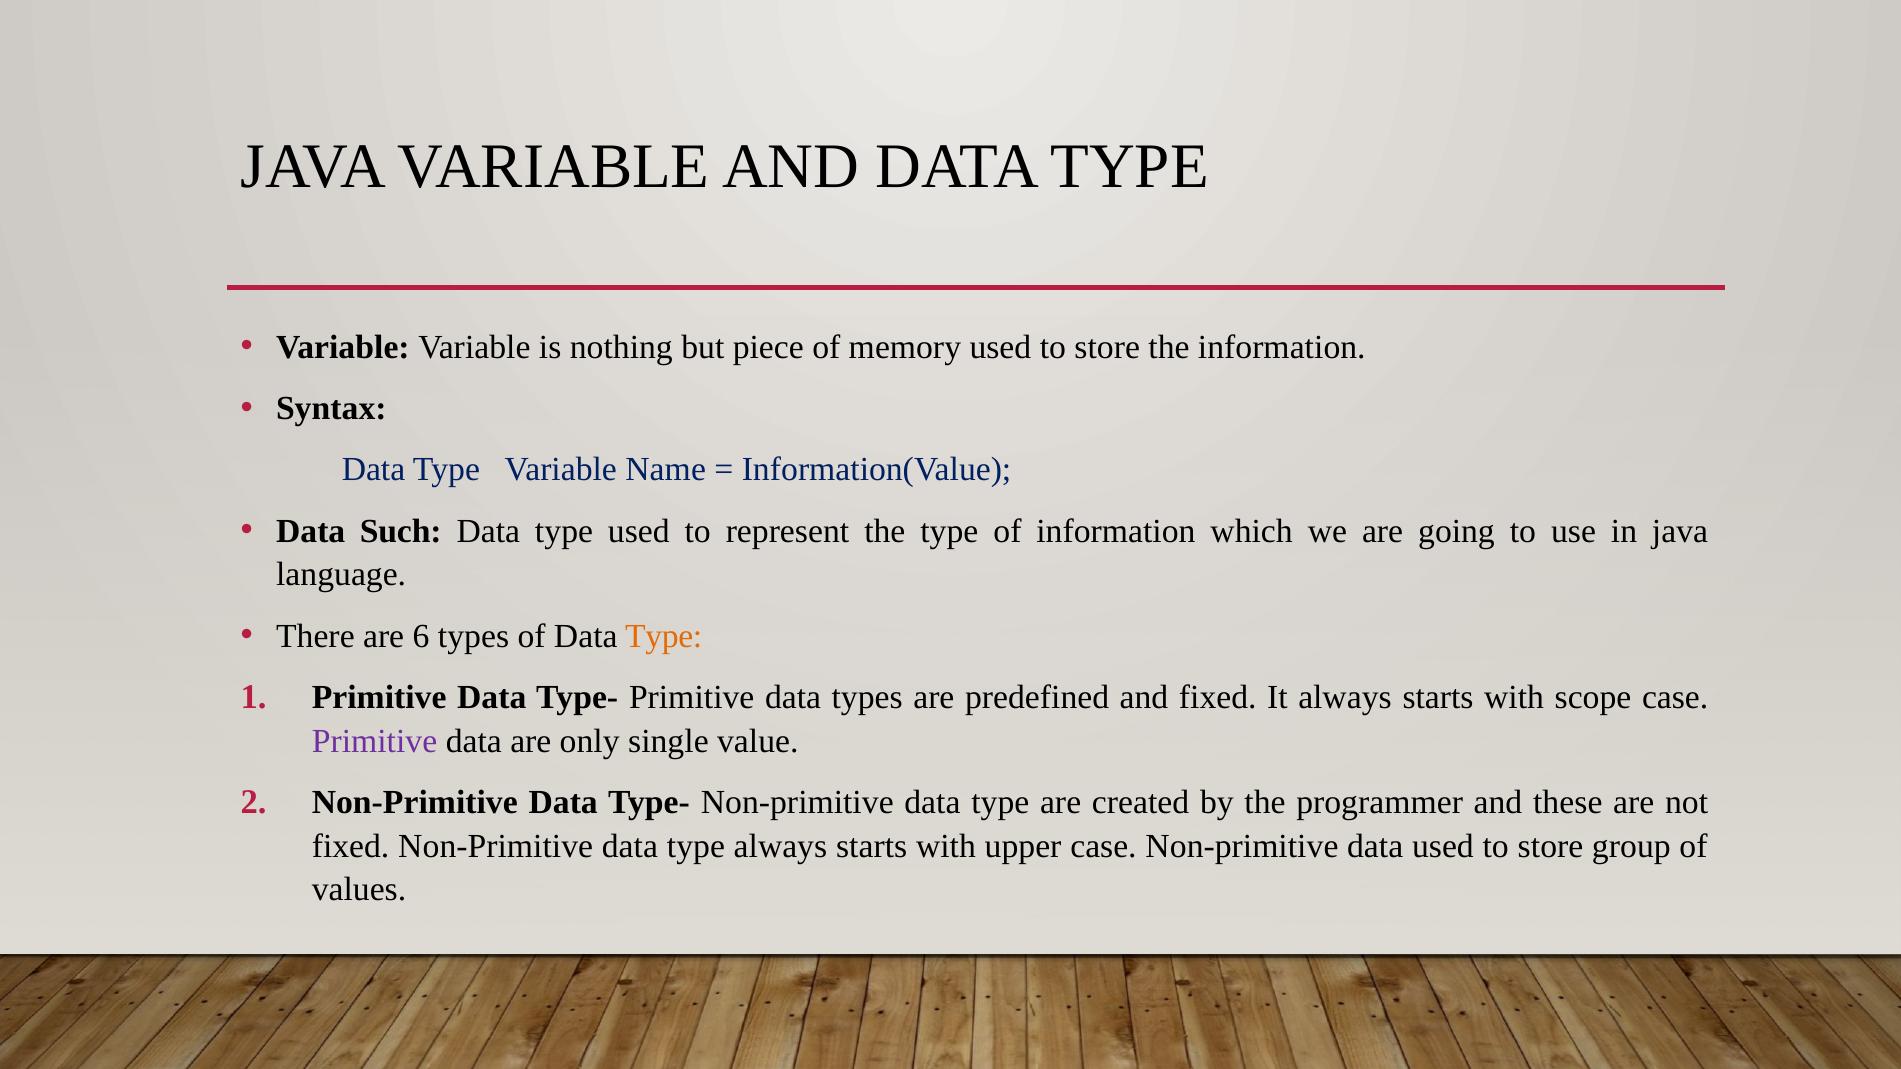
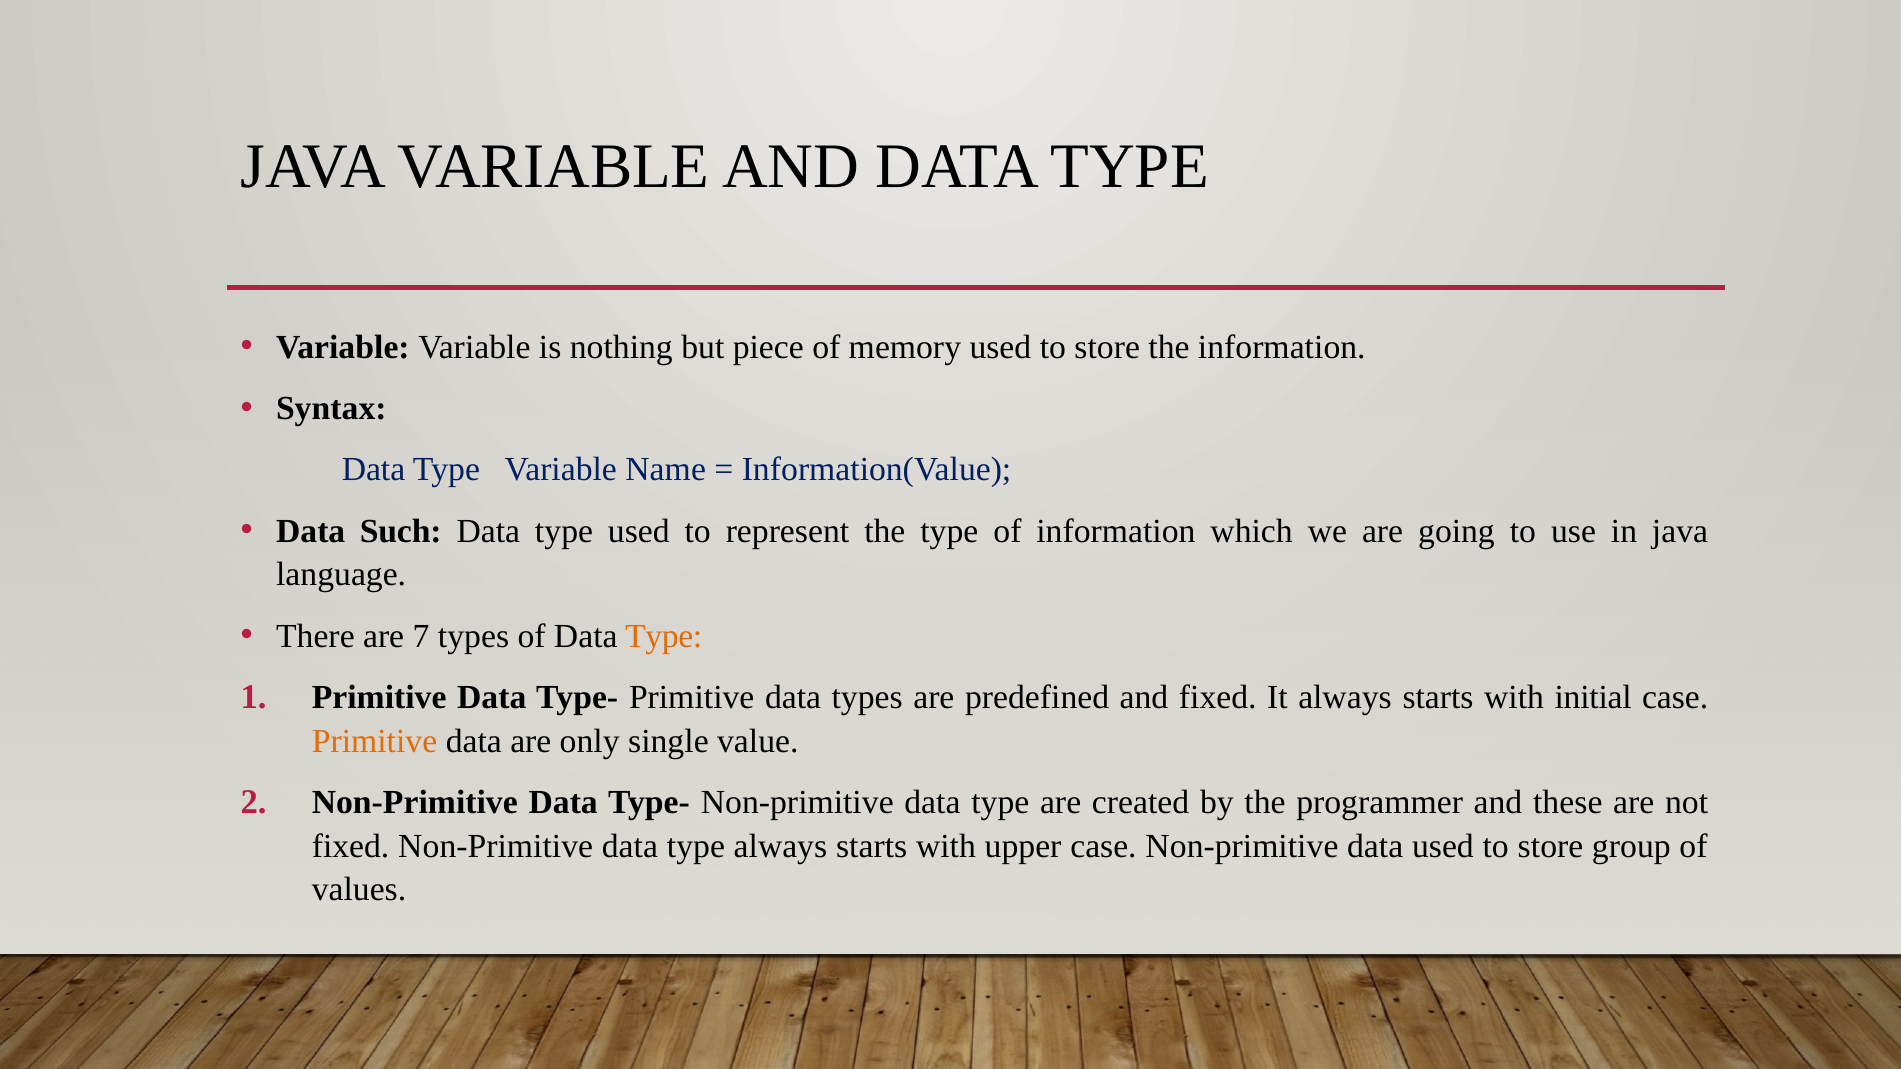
6: 6 -> 7 (421, 636)
scope: scope -> initial (1593, 698)
Primitive colour: purple -> orange (375, 741)
